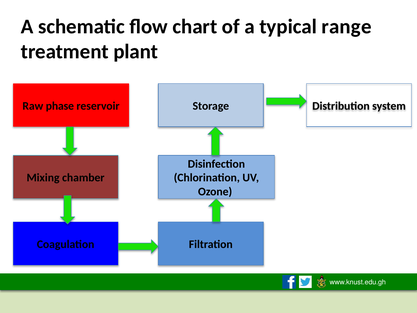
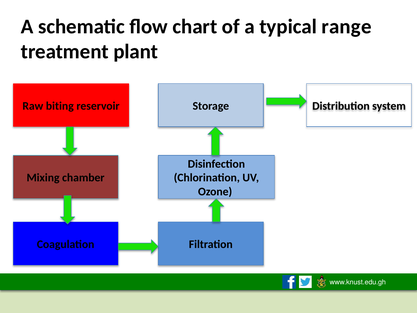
phase: phase -> biting (60, 106)
